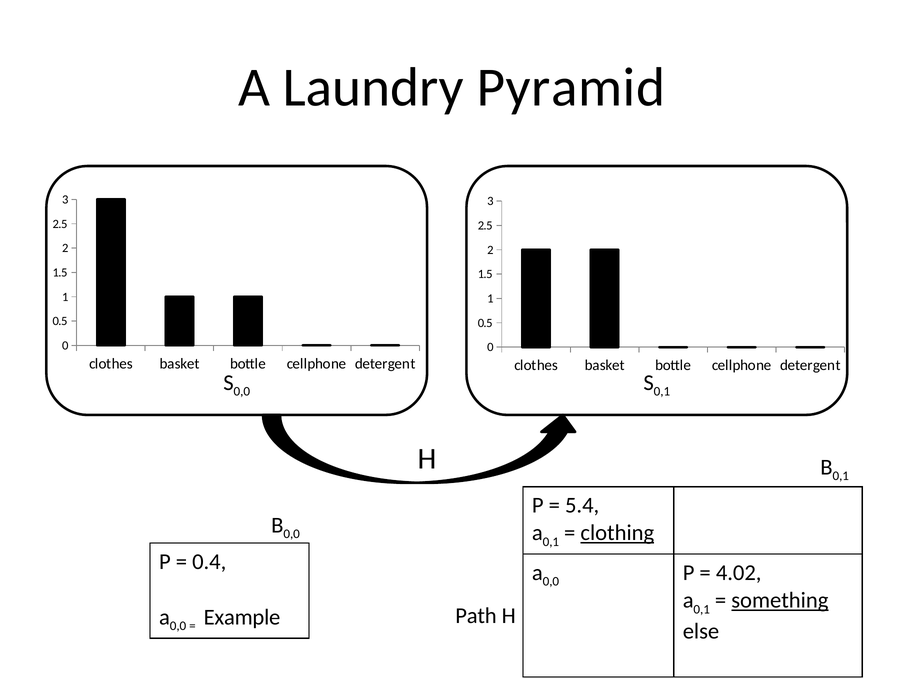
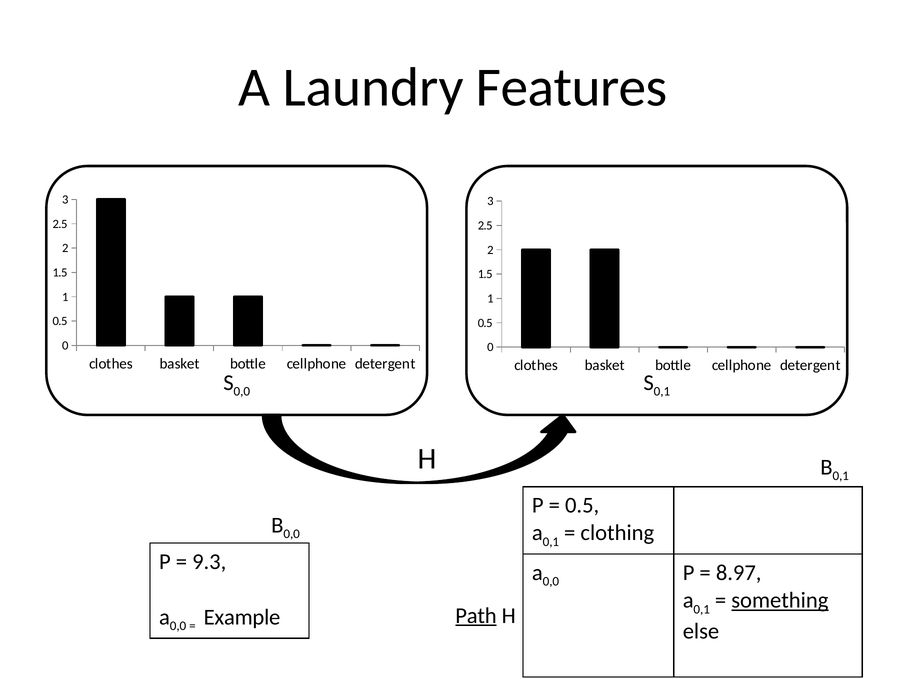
Pyramid: Pyramid -> Features (572, 88)
5.4: 5.4 -> 0.5 (582, 505)
clothing underline: present -> none (617, 533)
0.4: 0.4 -> 9.3 (209, 562)
4.02: 4.02 -> 8.97 (739, 573)
Path underline: none -> present (476, 615)
